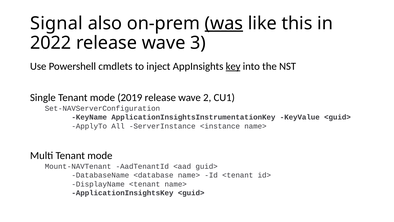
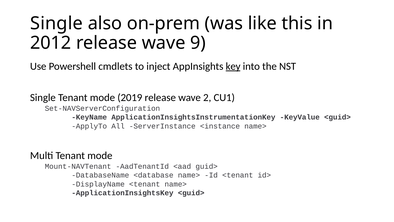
Signal: Signal -> Single (56, 23)
was underline: present -> none (224, 23)
2022: 2022 -> 2012 (51, 43)
3: 3 -> 9 (198, 43)
